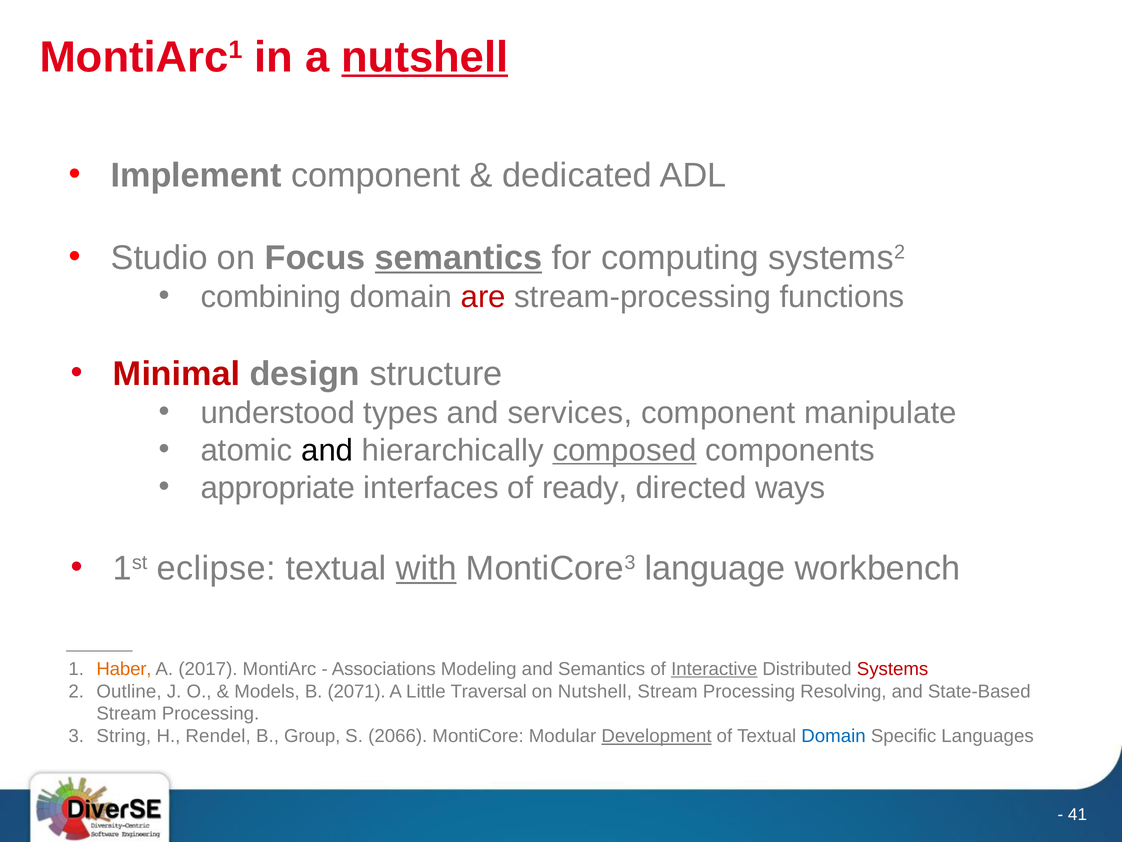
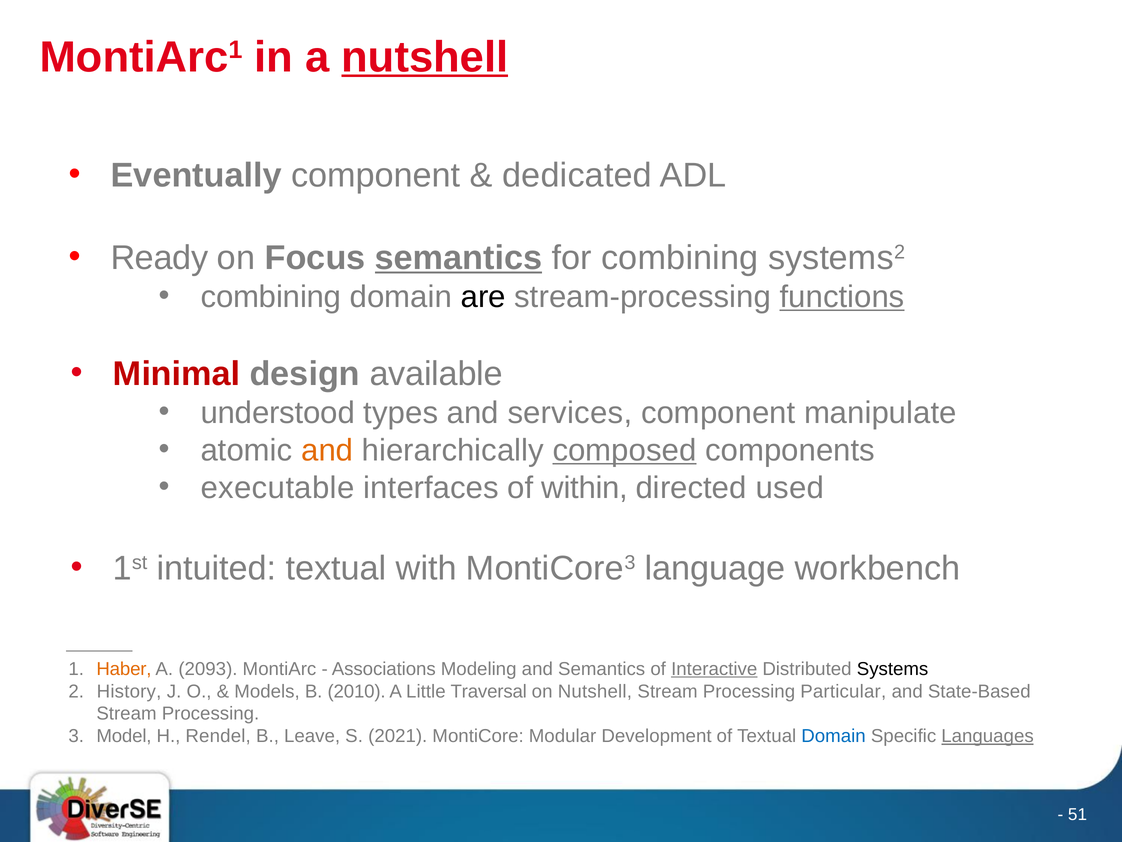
Implement: Implement -> Eventually (196, 175)
Studio: Studio -> Ready (159, 258)
for computing: computing -> combining (680, 258)
are colour: red -> black (483, 297)
functions underline: none -> present (842, 297)
structure: structure -> available (436, 374)
and colour: black -> orange (327, 450)
appropriate: appropriate -> executable (278, 487)
ready: ready -> within (585, 487)
ways: ways -> used (790, 487)
eclipse: eclipse -> intuited (216, 568)
with underline: present -> none (426, 568)
2017: 2017 -> 2093 (208, 668)
Systems colour: red -> black (893, 668)
Outline: Outline -> History (129, 691)
2071: 2071 -> 2010 (357, 691)
Resolving: Resolving -> Particular (843, 691)
String: String -> Model (124, 736)
Group: Group -> Leave (312, 736)
2066: 2066 -> 2021 (398, 736)
Development underline: present -> none (657, 736)
Languages underline: none -> present (988, 736)
41: 41 -> 51 (1078, 814)
